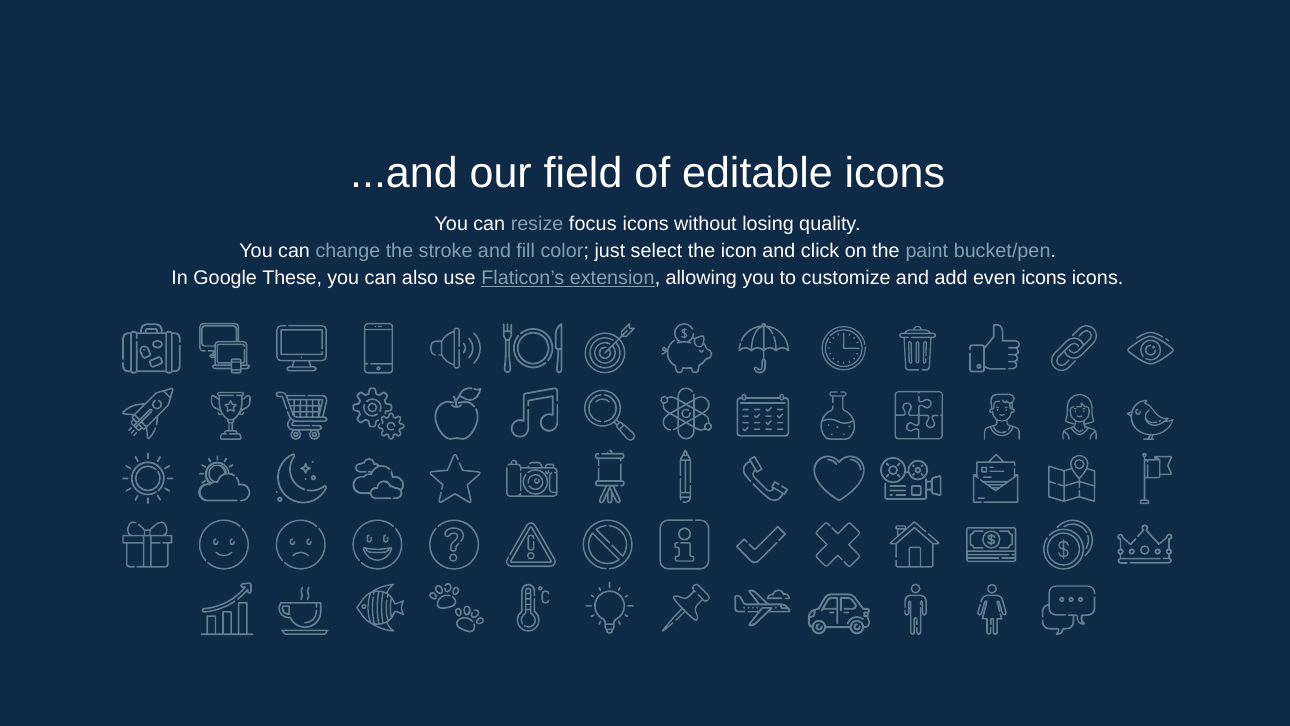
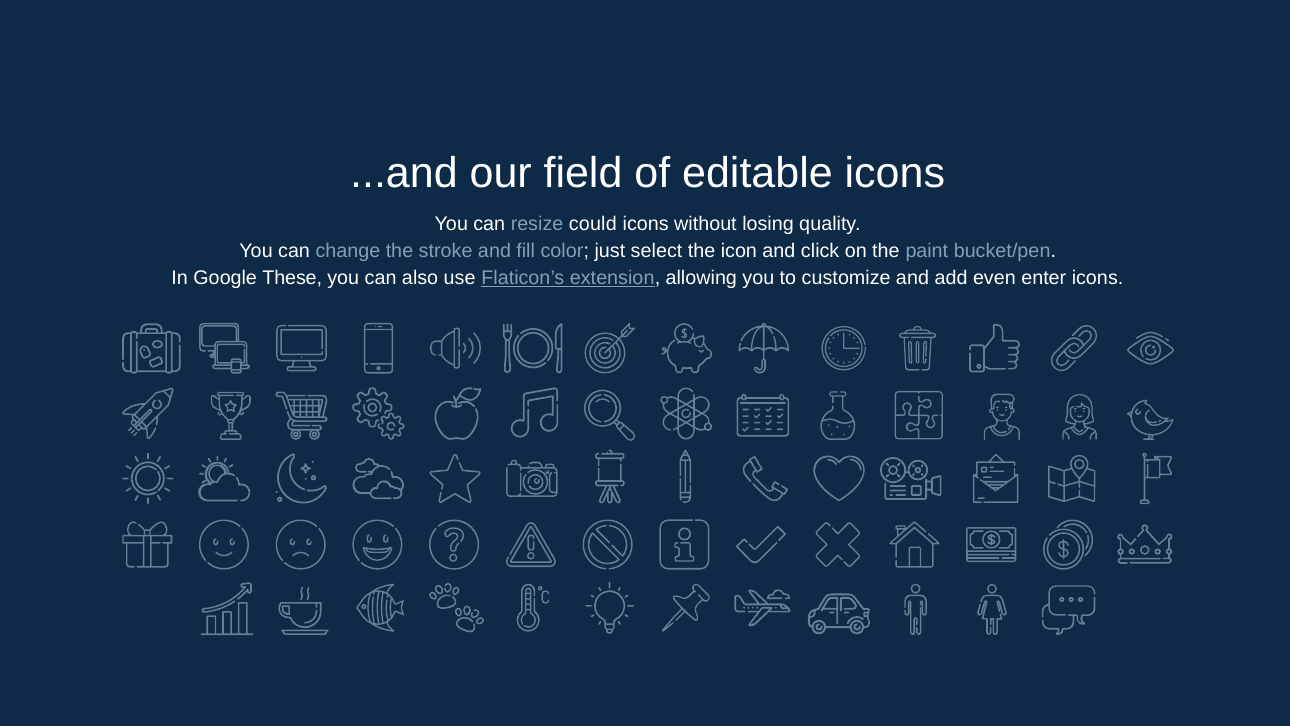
focus: focus -> could (593, 224)
even icons: icons -> enter (1044, 278)
